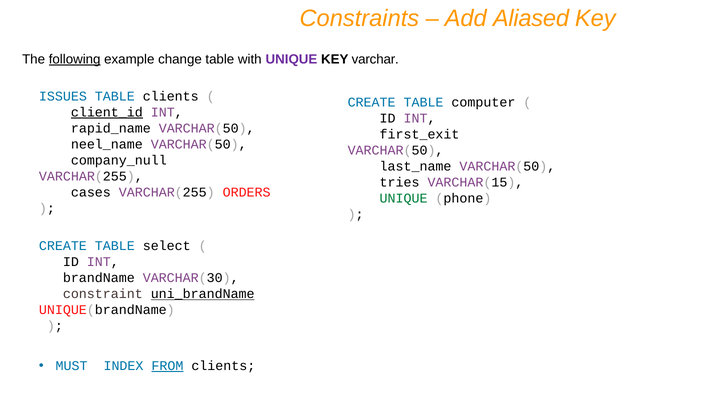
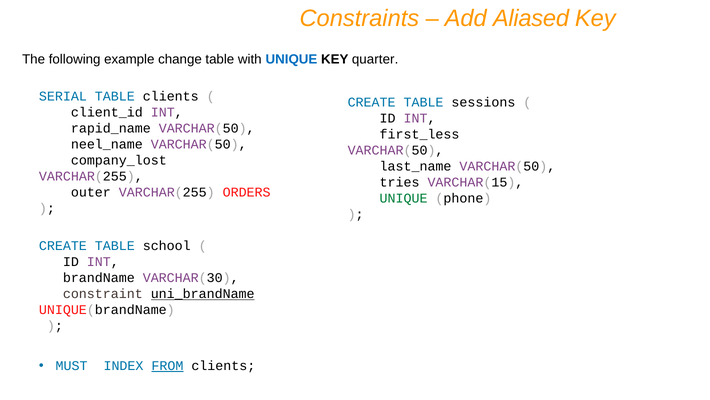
following underline: present -> none (75, 59)
UNIQUE colour: purple -> blue (291, 59)
varchar: varchar -> quarter (375, 59)
ISSUES: ISSUES -> SERIAL (63, 96)
computer: computer -> sessions (483, 102)
client_id underline: present -> none (107, 112)
first_exit: first_exit -> first_less (420, 134)
company_null: company_null -> company_lost (119, 160)
cases: cases -> outer (91, 192)
select: select -> school (167, 246)
